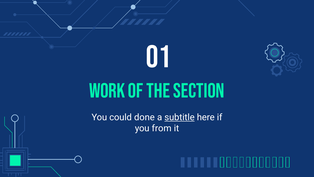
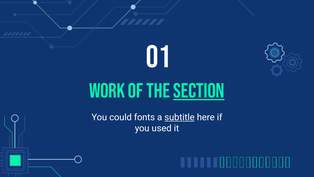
SECTION underline: none -> present (199, 91)
done: done -> fonts (144, 117)
from: from -> used (162, 128)
